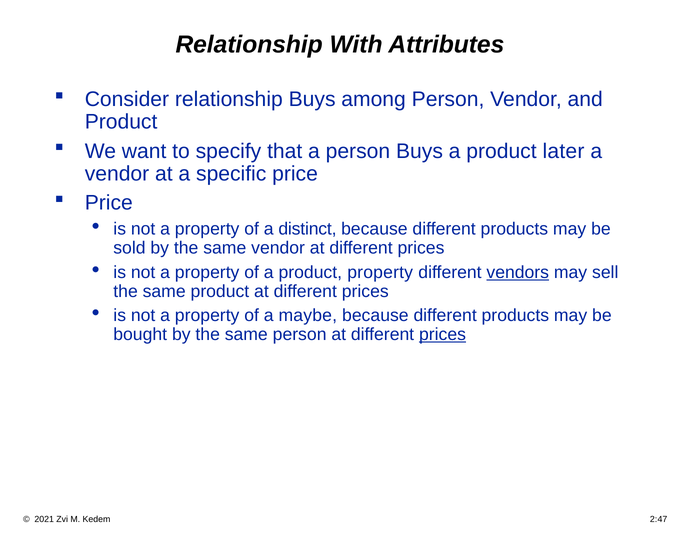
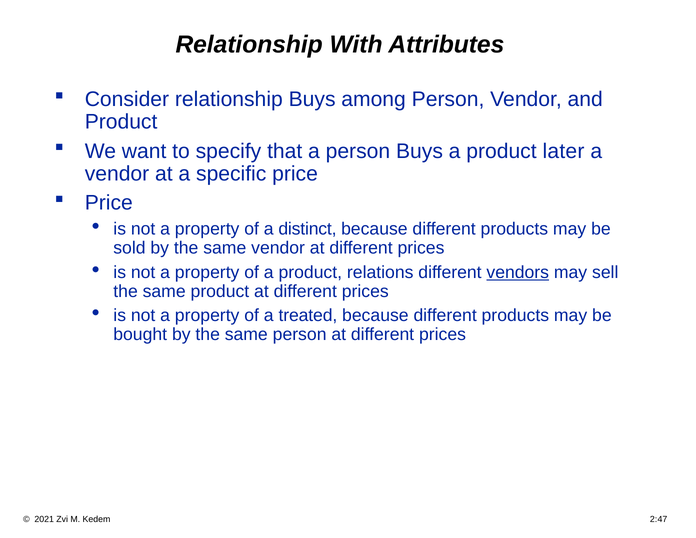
product property: property -> relations (380, 272)
maybe: maybe -> treated (308, 316)
prices underline: present -> none (442, 335)
